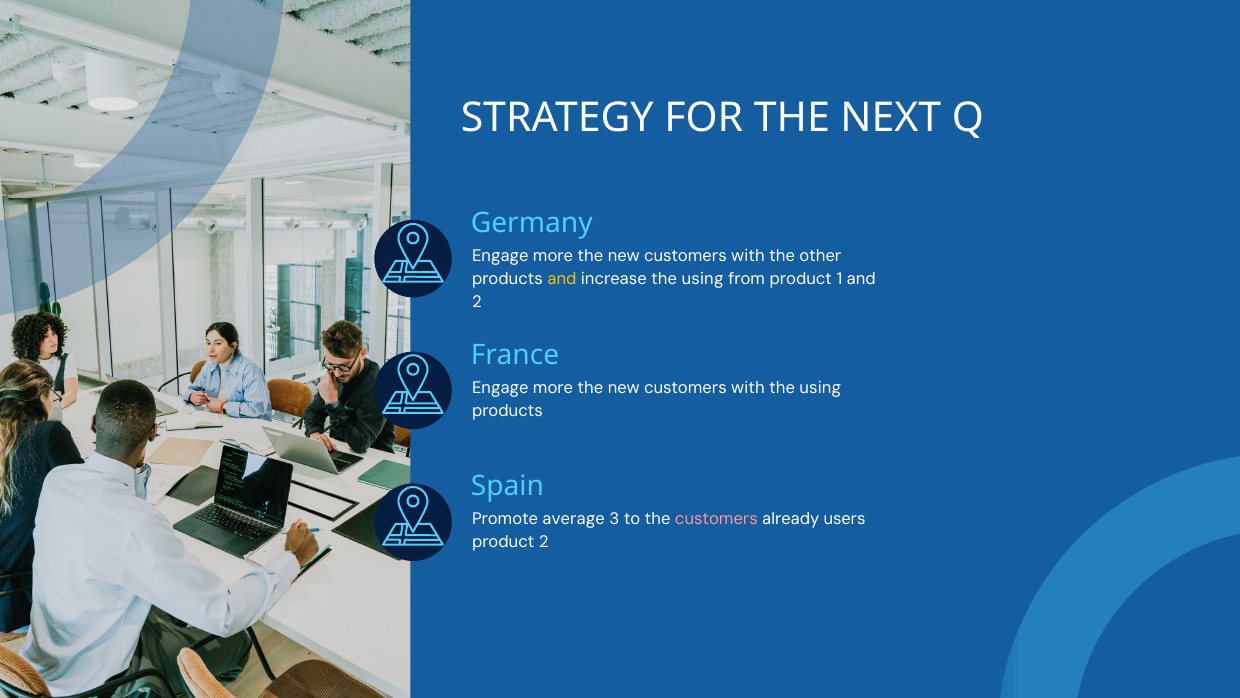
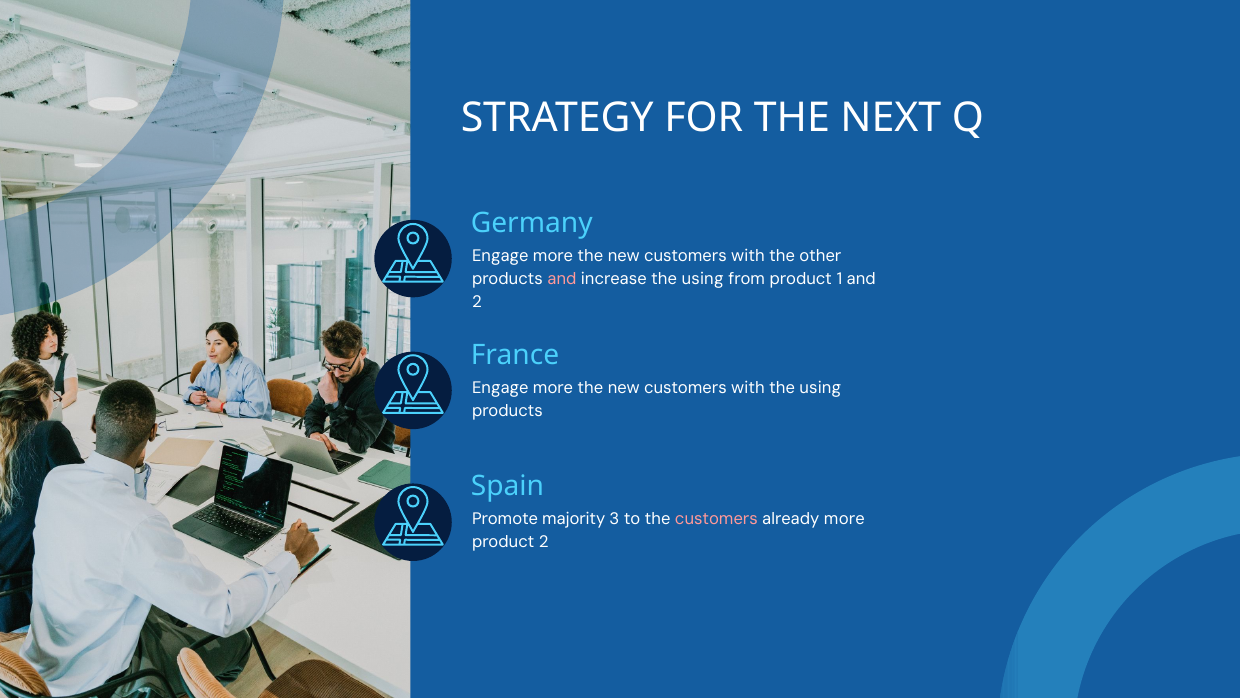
and colour: yellow -> pink (562, 279)
average: average -> majority (574, 519)
already users: users -> more (844, 519)
